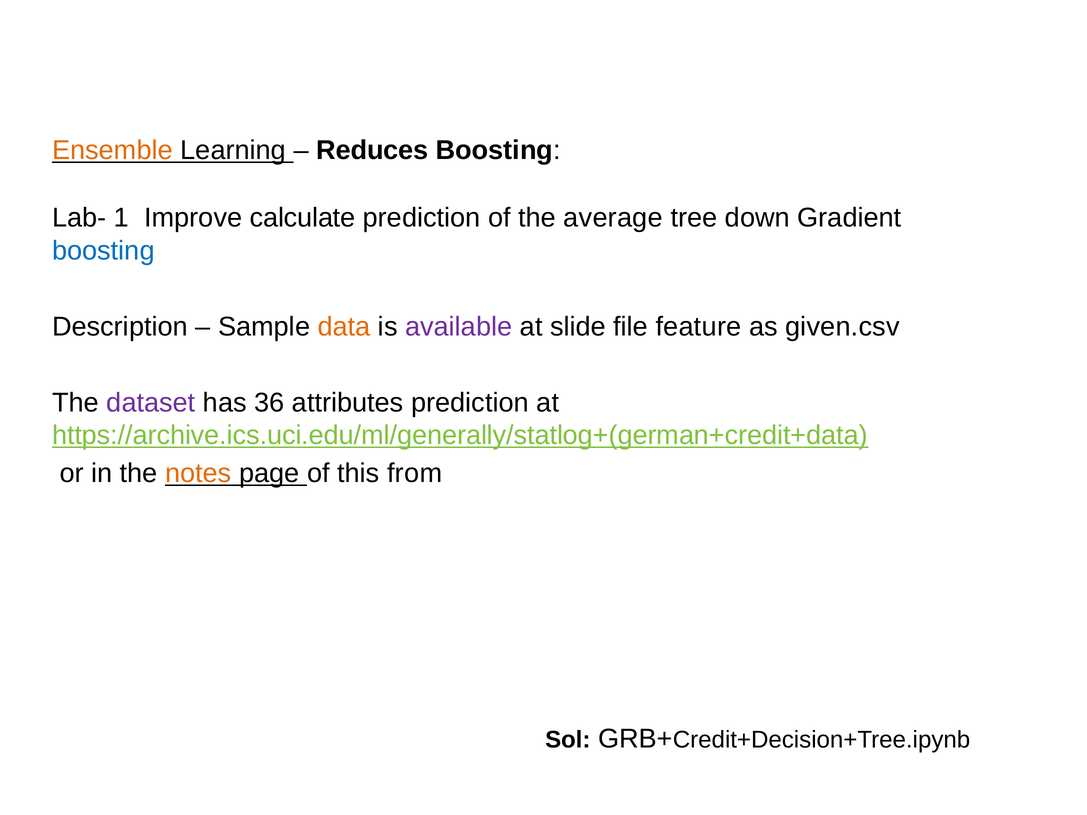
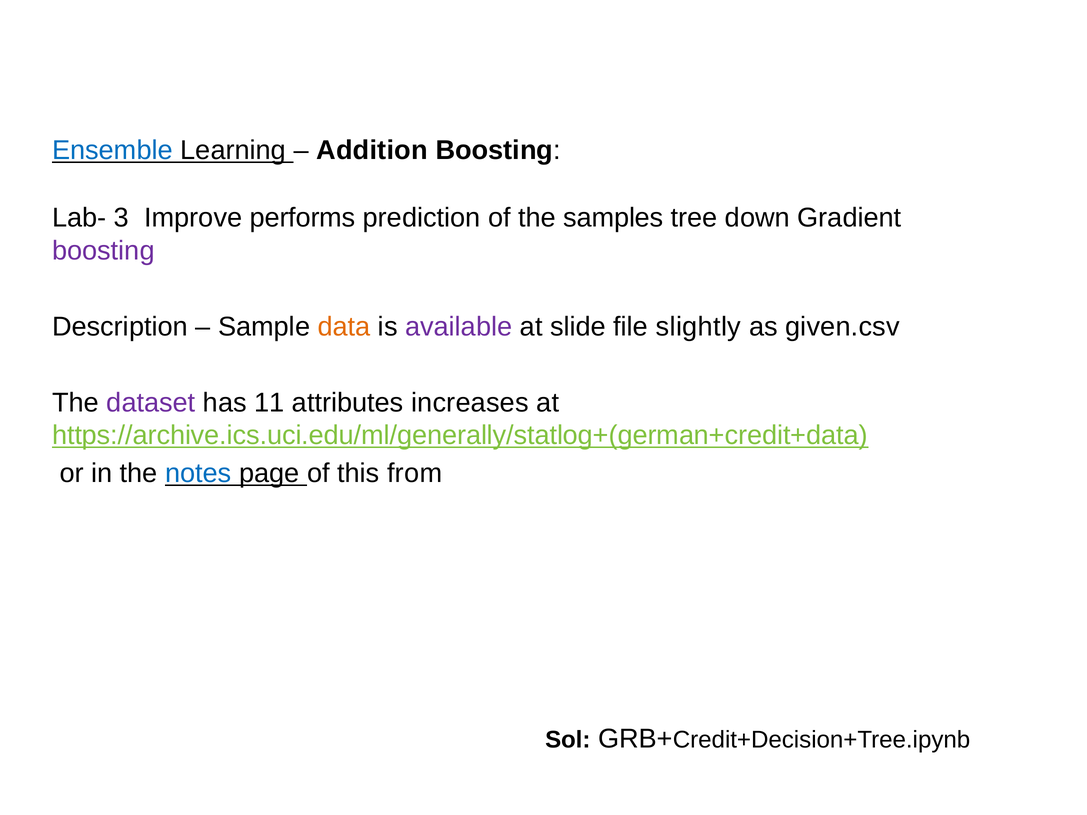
Ensemble colour: orange -> blue (112, 150)
Reduces: Reduces -> Addition (372, 150)
1: 1 -> 3 (121, 218)
calculate: calculate -> performs (303, 218)
average: average -> samples (613, 218)
boosting colour: blue -> purple (103, 251)
feature: feature -> slightly (698, 327)
36: 36 -> 11 (269, 403)
attributes prediction: prediction -> increases (470, 403)
notes colour: orange -> blue (198, 473)
